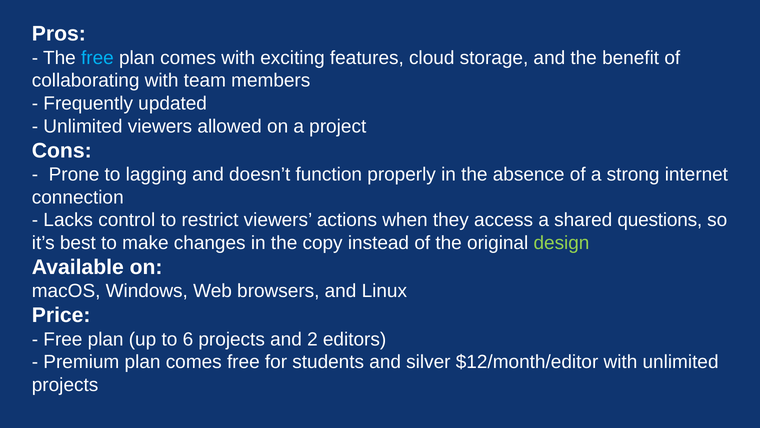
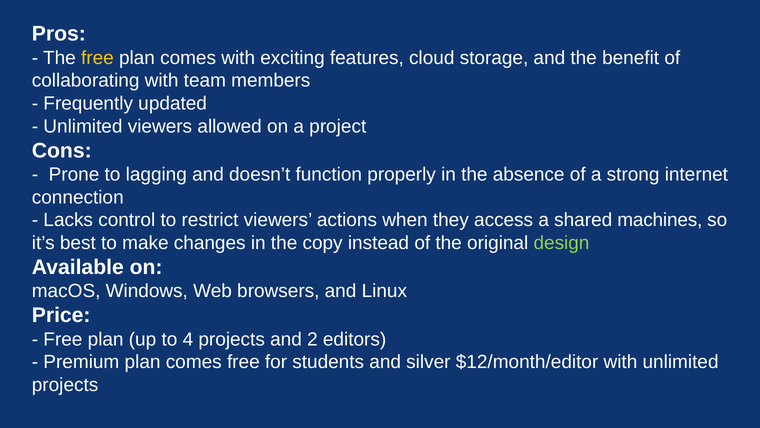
free colour: light blue -> yellow (97, 58)
questions: questions -> machines (660, 220)
6: 6 -> 4 (188, 339)
